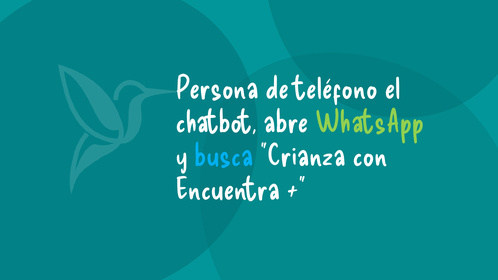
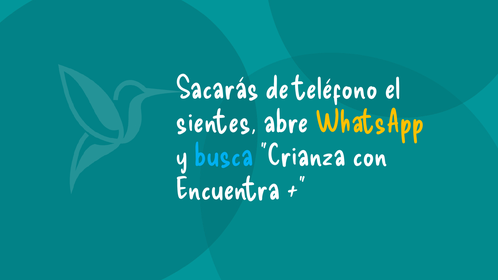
Persona: Persona -> Sacarás (217, 89)
chatbot: chatbot -> sientes (216, 122)
WhatsApp colour: light green -> yellow (370, 122)
